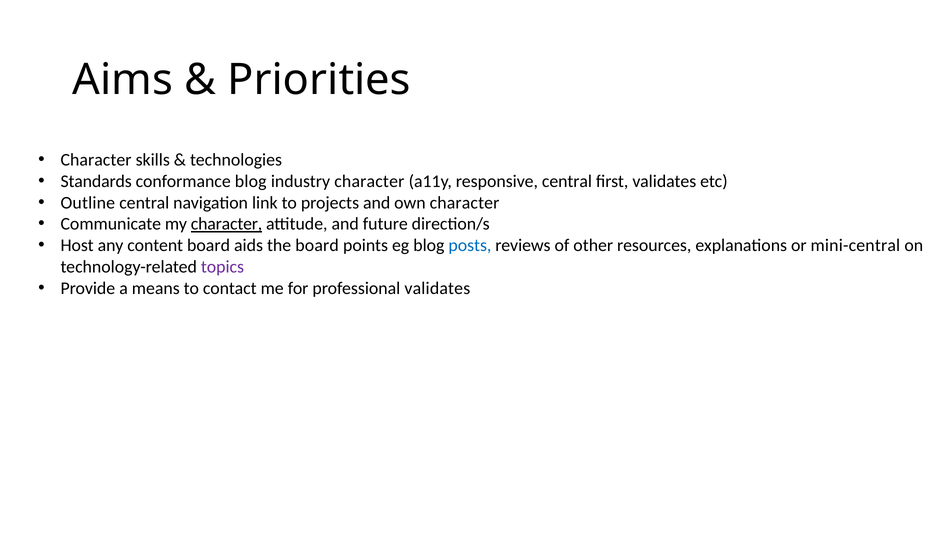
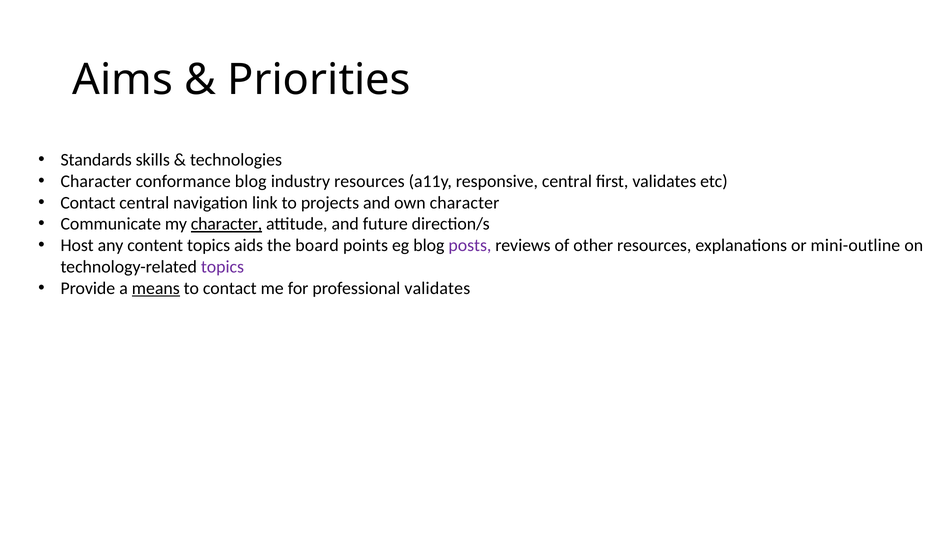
Character: Character -> Standards (96, 160)
Standards: Standards -> Character (96, 181)
industry character: character -> resources (369, 181)
Outline: Outline -> Contact (88, 203)
content board: board -> topics (209, 246)
posts colour: blue -> purple (470, 246)
mini-central: mini-central -> mini-outline (855, 246)
means underline: none -> present (156, 288)
